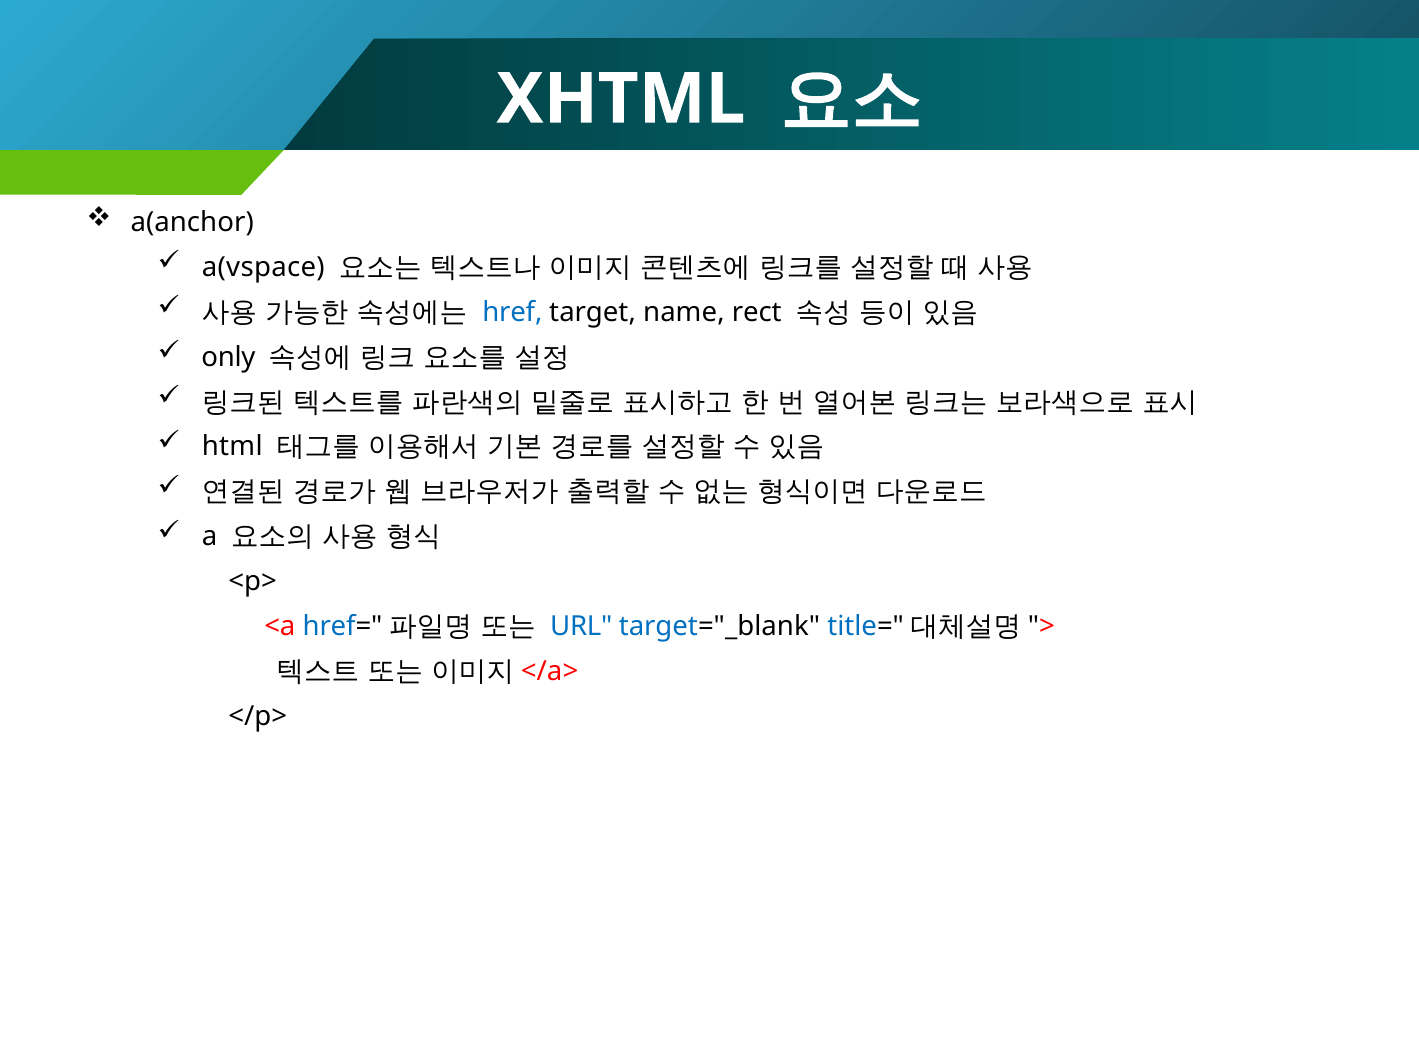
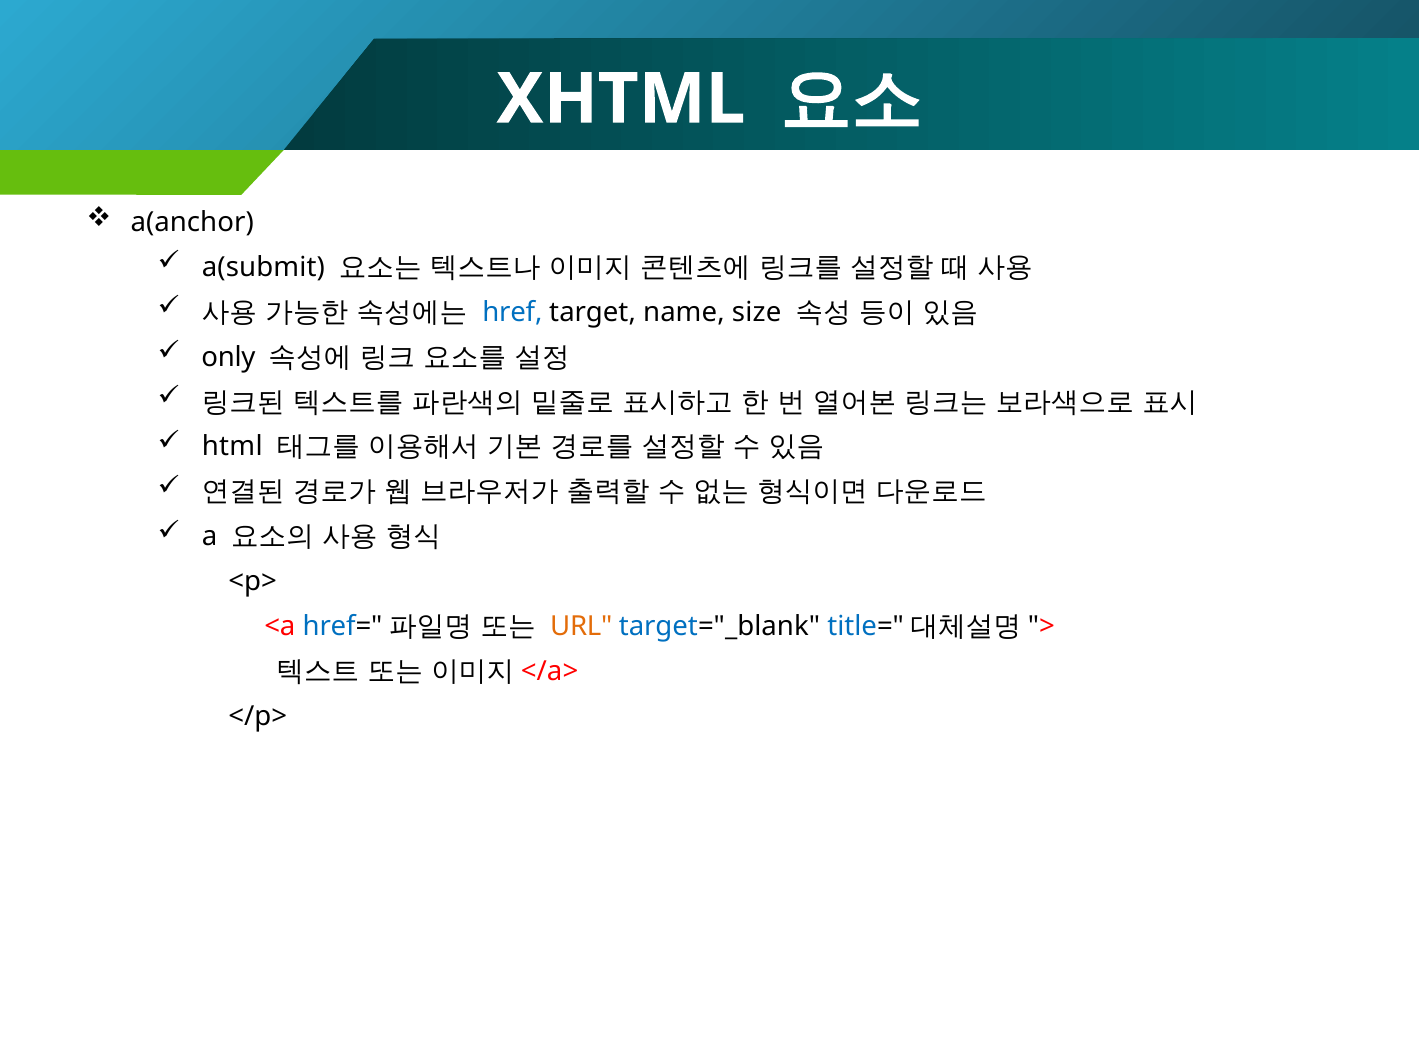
a(vspace: a(vspace -> a(submit (263, 267)
rect: rect -> size (757, 312)
URL colour: blue -> orange (581, 627)
